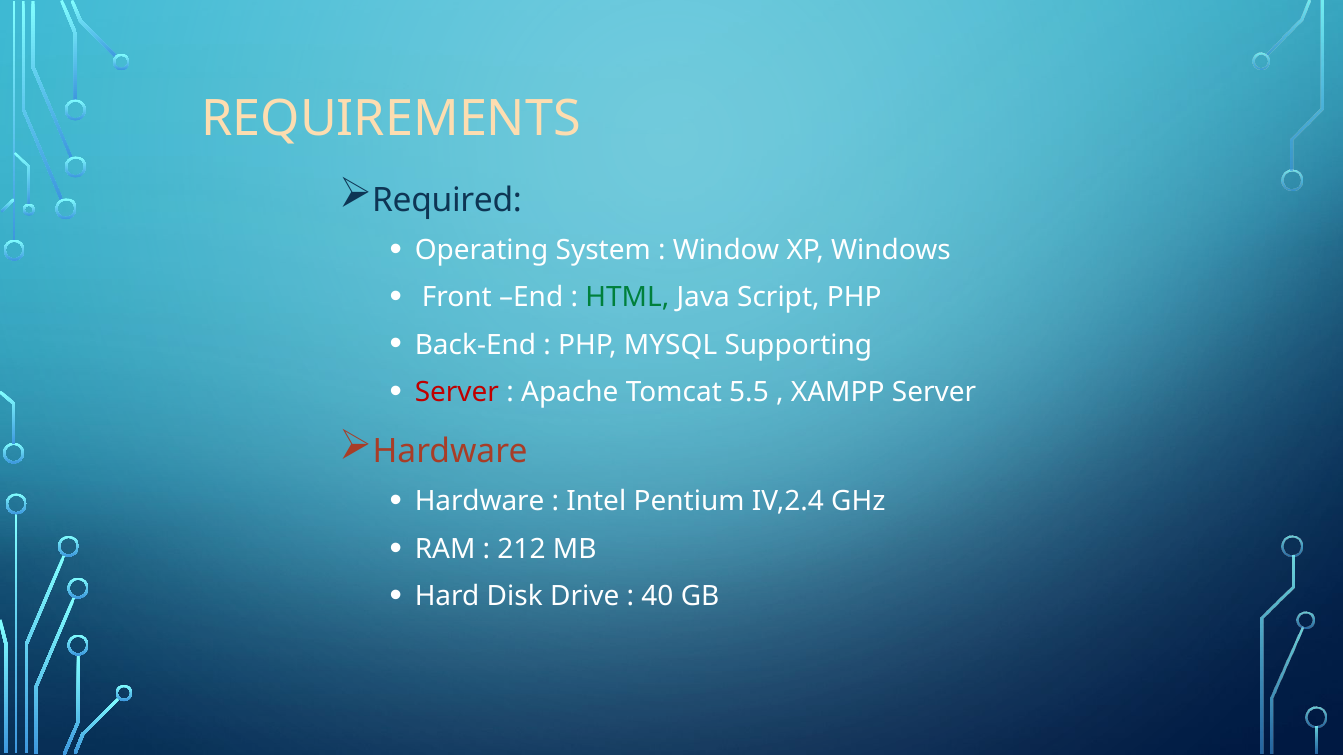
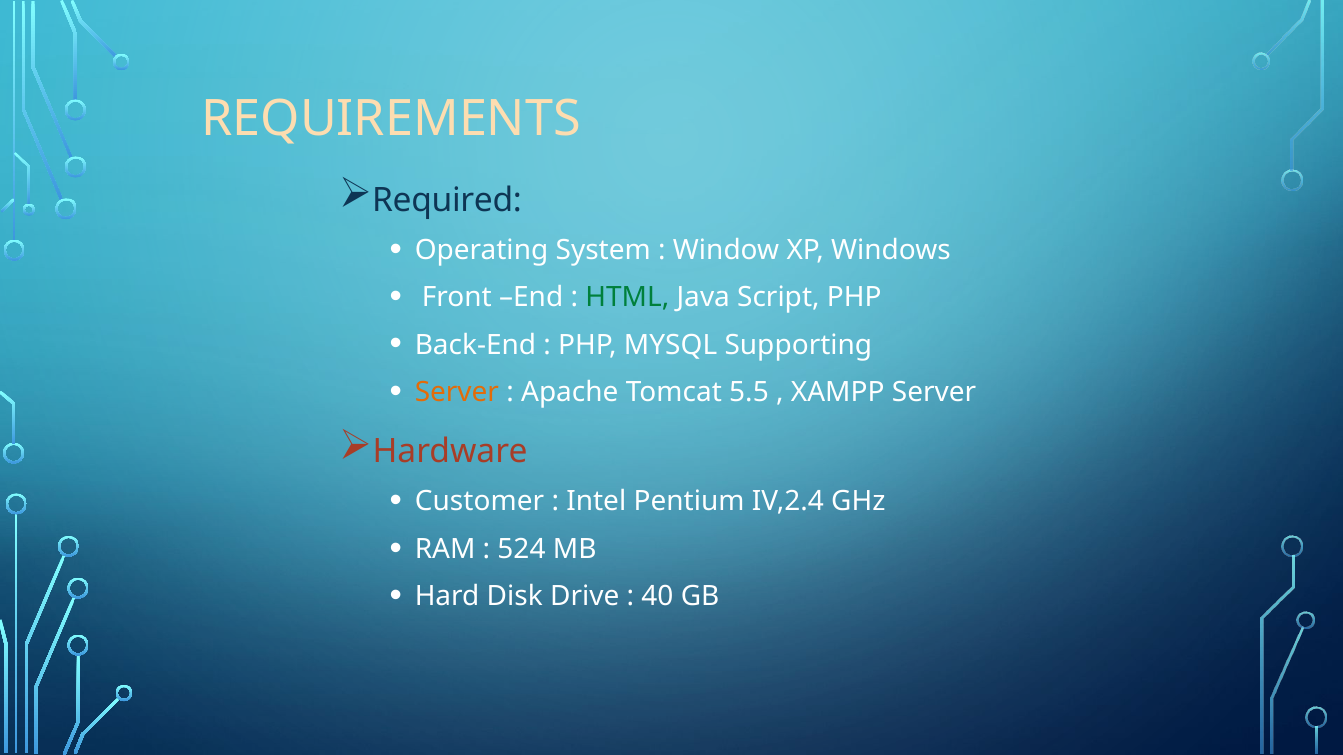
Server colour: red -> orange (457, 392)
Hardware: Hardware -> Customer (479, 502)
212: 212 -> 524 (521, 549)
